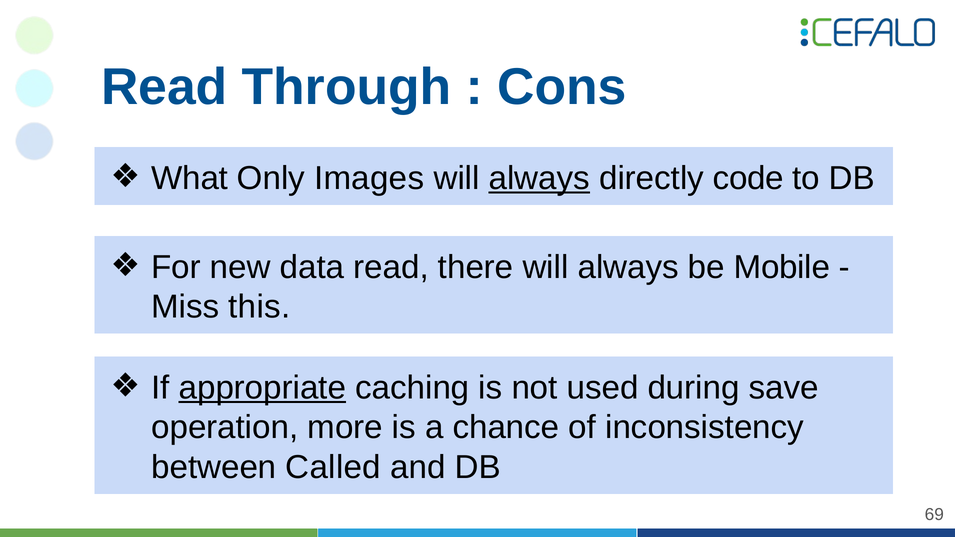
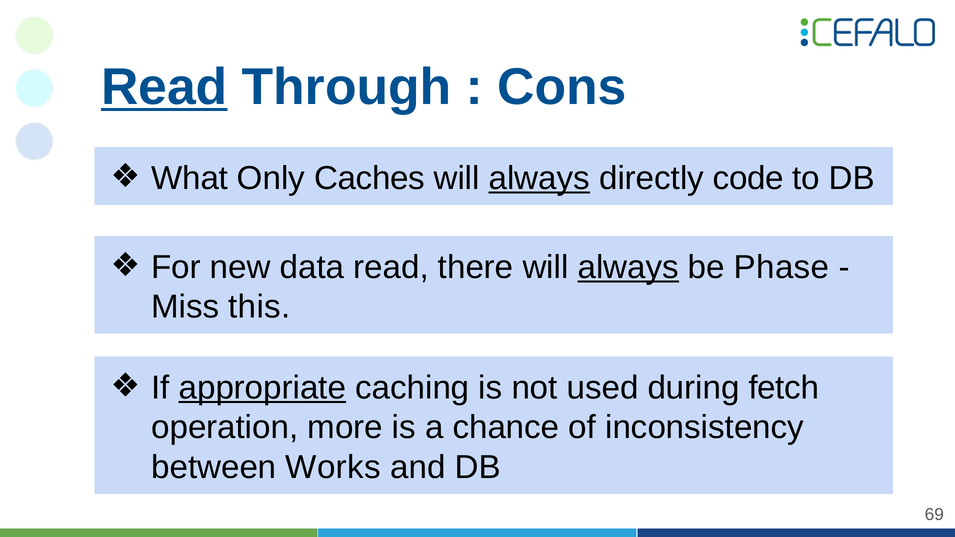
Read underline: none -> present (164, 87)
Images: Images -> Caches (369, 178)
always underline: none -> present (628, 267)
Mobile: Mobile -> Phase (782, 267)
save: save -> fetch (784, 388)
Called: Called -> Works (333, 467)
